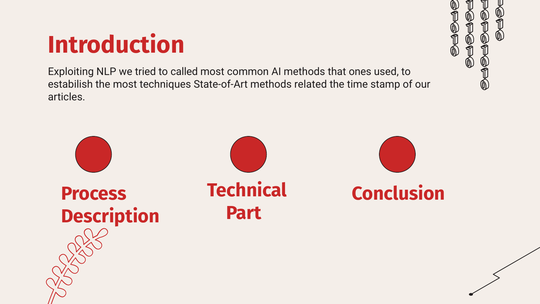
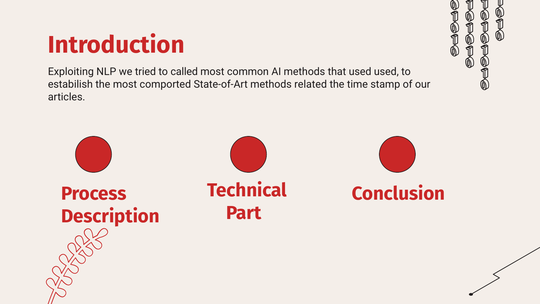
that ones: ones -> used (360, 72)
techniques: techniques -> comported (165, 84)
